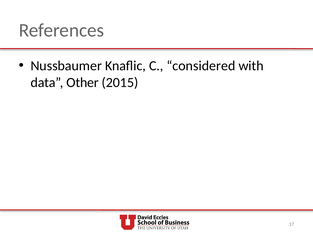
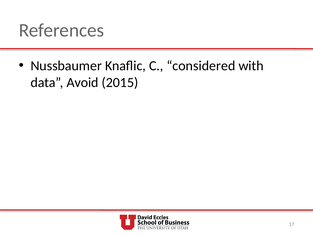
Other: Other -> Avoid (83, 82)
